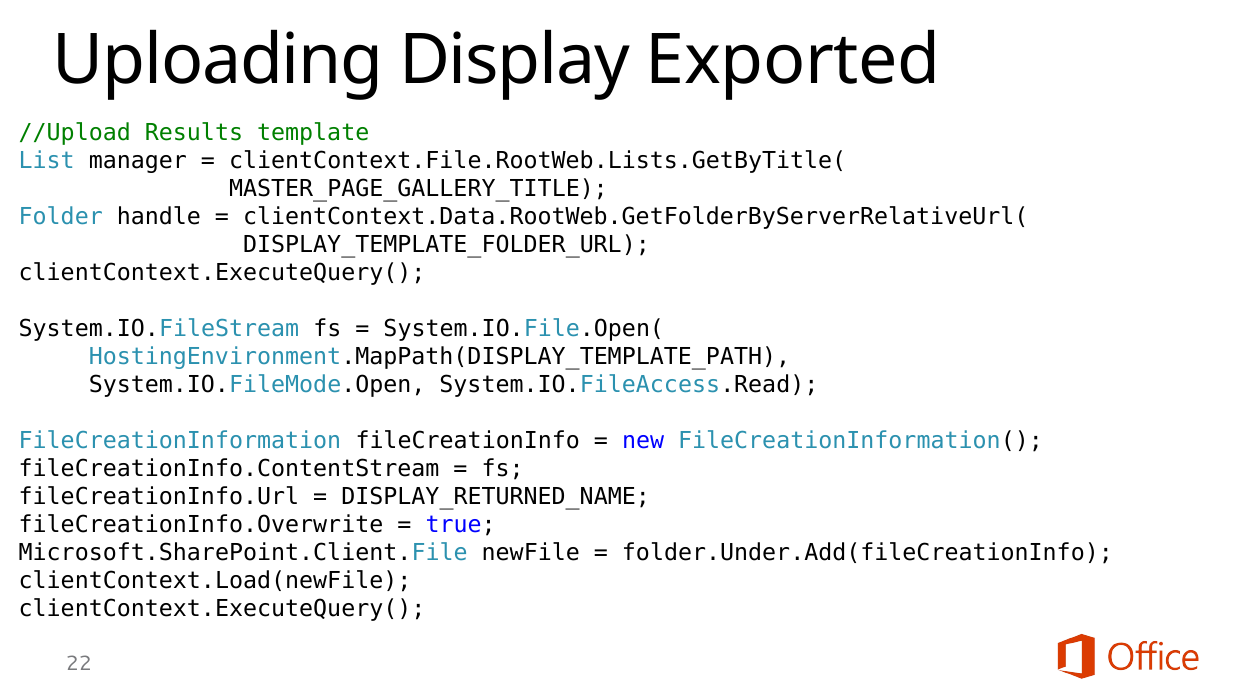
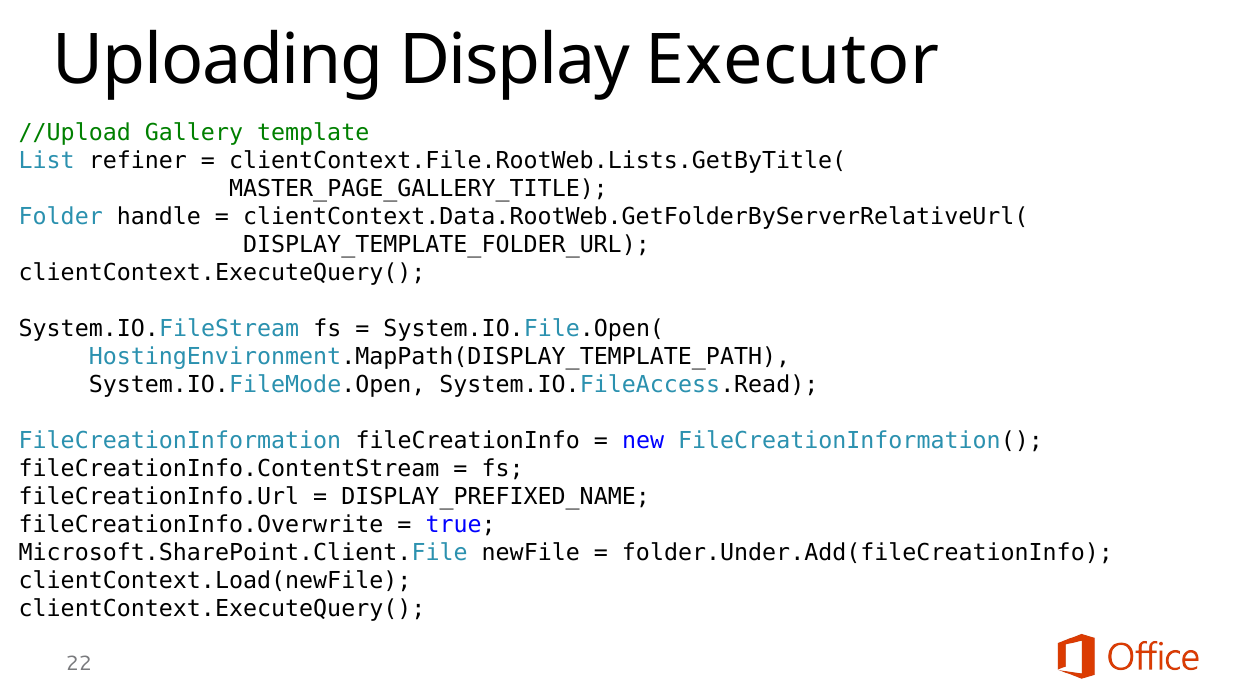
Exported: Exported -> Executor (793, 61)
Results: Results -> Gallery (194, 133)
manager: manager -> refiner (138, 161)
DISPLAY_RETURNED_NAME: DISPLAY_RETURNED_NAME -> DISPLAY_PREFIXED_NAME (496, 497)
